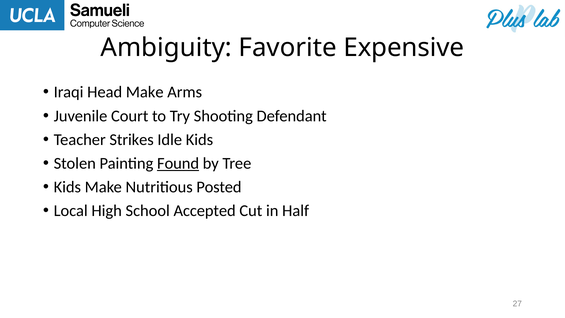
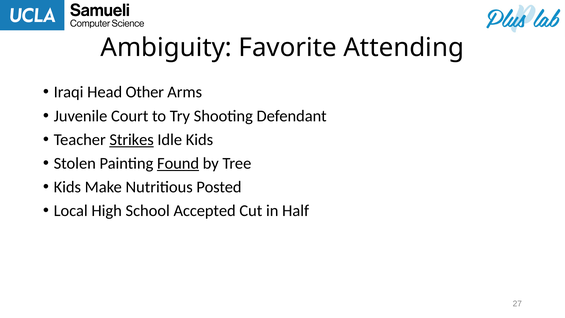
Expensive: Expensive -> Attending (404, 47)
Head Make: Make -> Other (145, 92)
Strikes underline: none -> present (132, 140)
